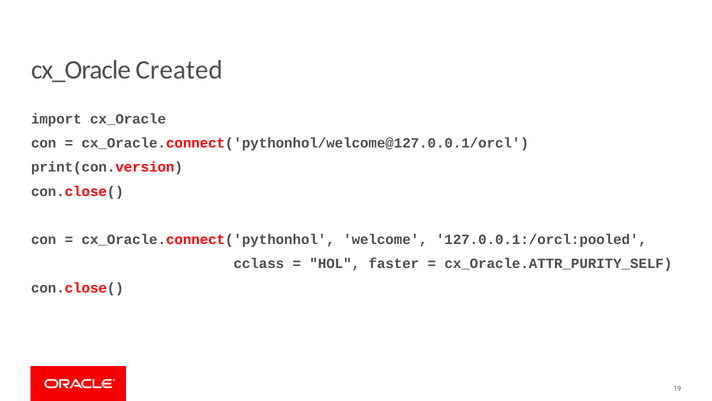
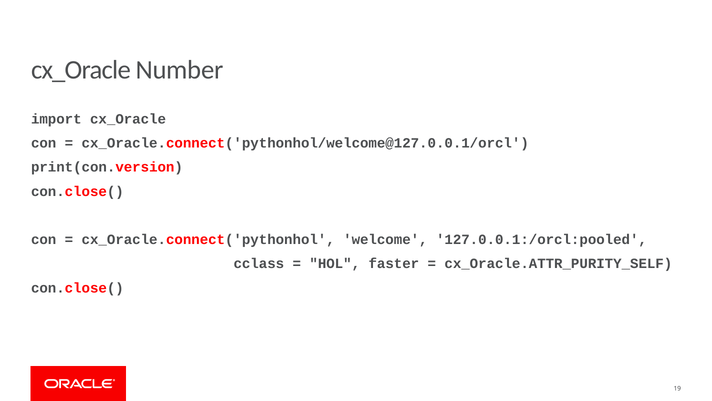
Created: Created -> Number (179, 70)
